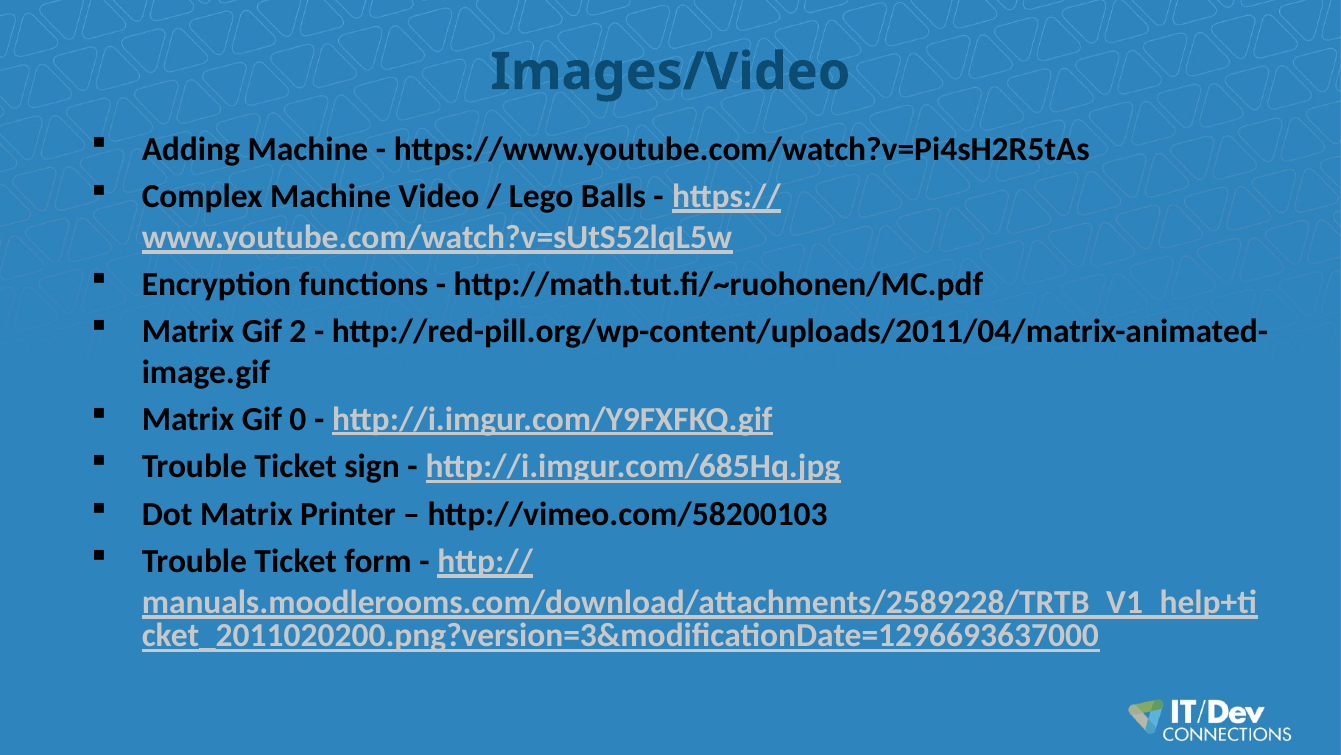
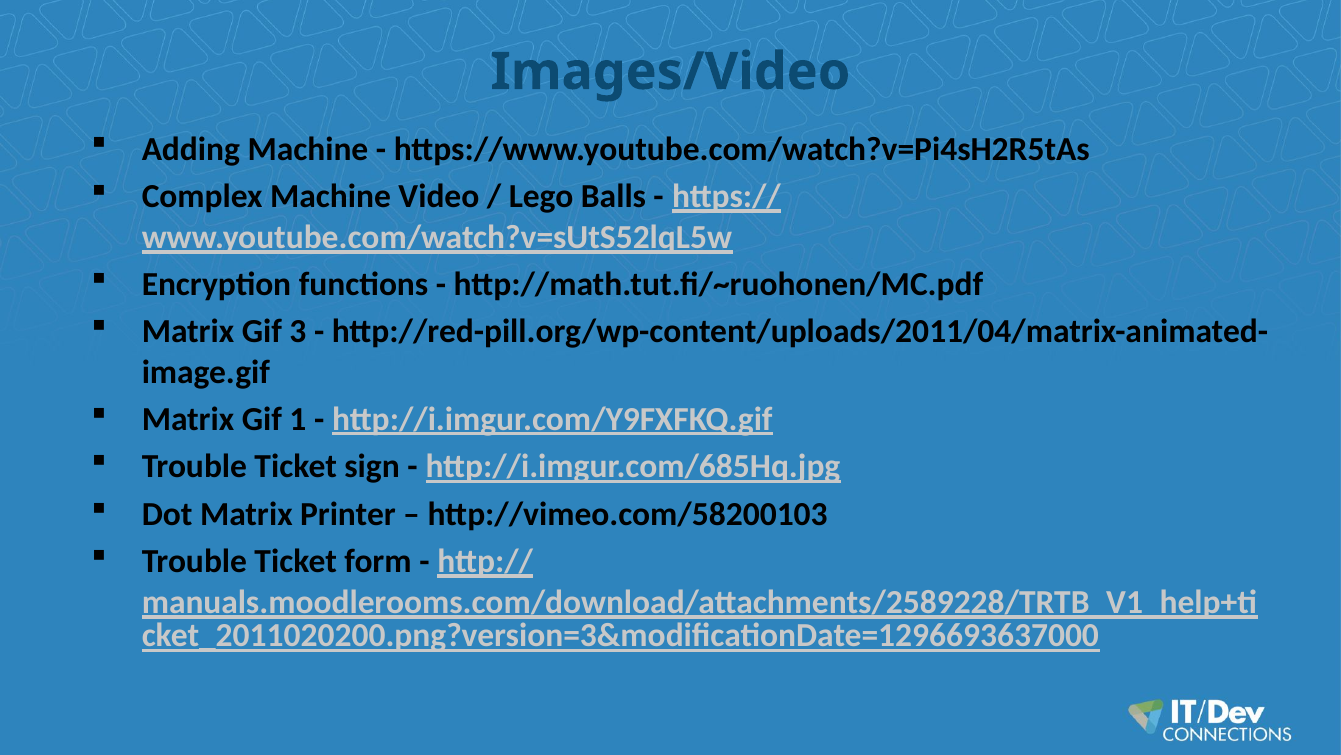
2: 2 -> 3 (298, 332)
0: 0 -> 1 (298, 419)
